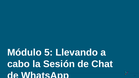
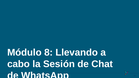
5: 5 -> 8 (49, 53)
